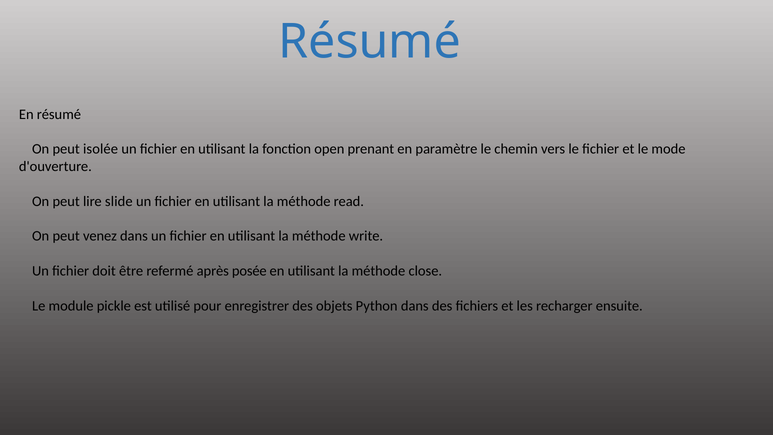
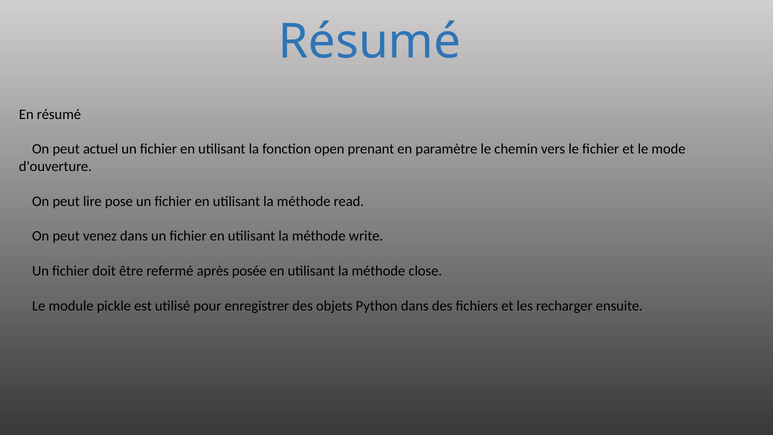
isolée: isolée -> actuel (101, 149)
slide: slide -> pose (119, 201)
